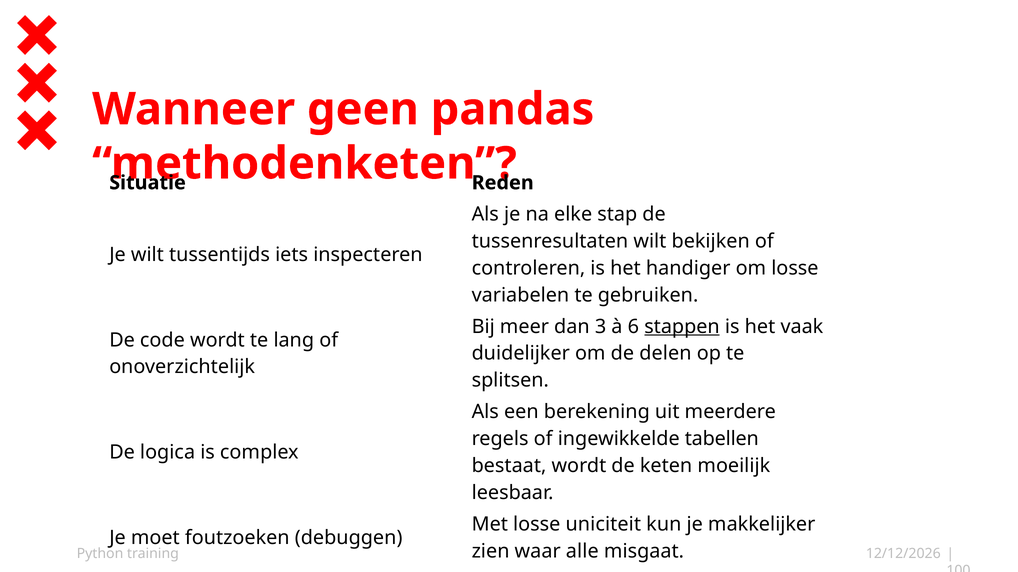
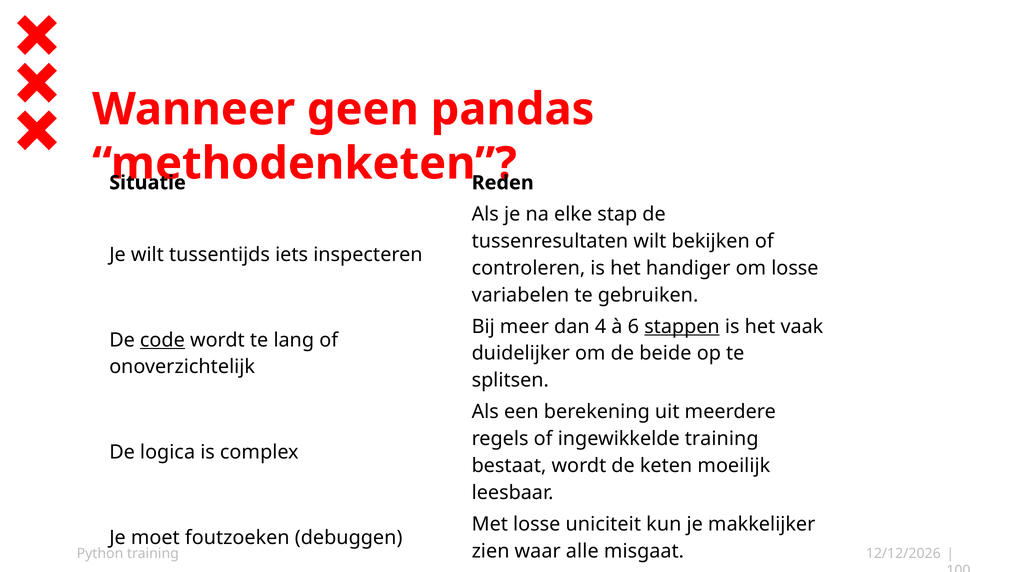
3: 3 -> 4 (601, 327)
code underline: none -> present (162, 340)
delen: delen -> beide (665, 354)
ingewikkelde tabellen: tabellen -> training (722, 439)
